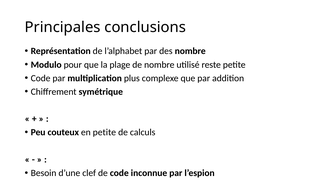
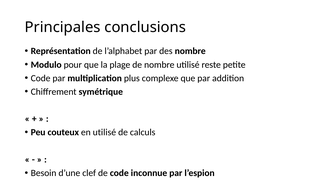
en petite: petite -> utilisé (104, 133)
